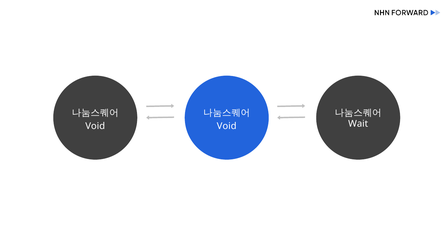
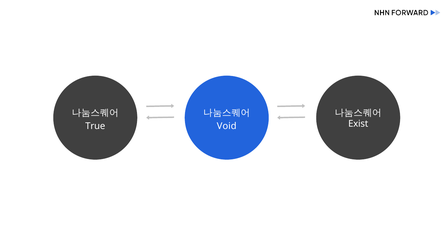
Wait: Wait -> Exist (358, 124)
Void: Void -> True (95, 126)
